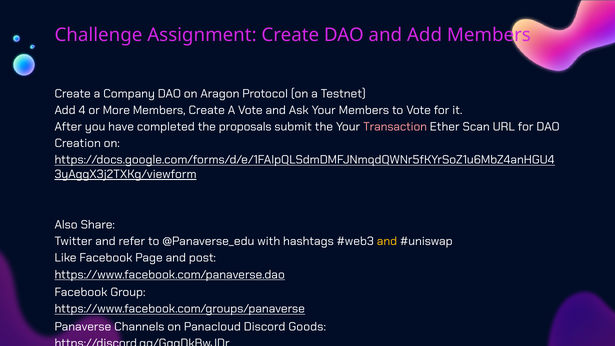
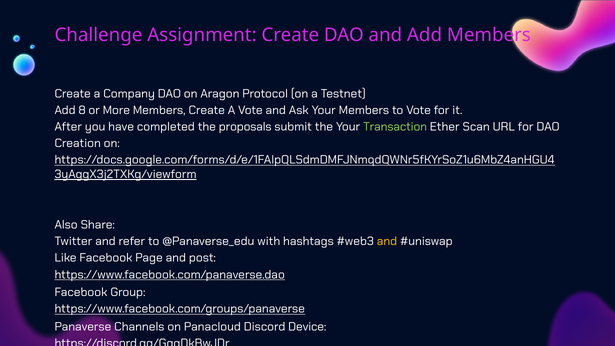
4: 4 -> 8 (82, 110)
Transaction colour: pink -> light green (395, 127)
Goods: Goods -> Device (307, 327)
